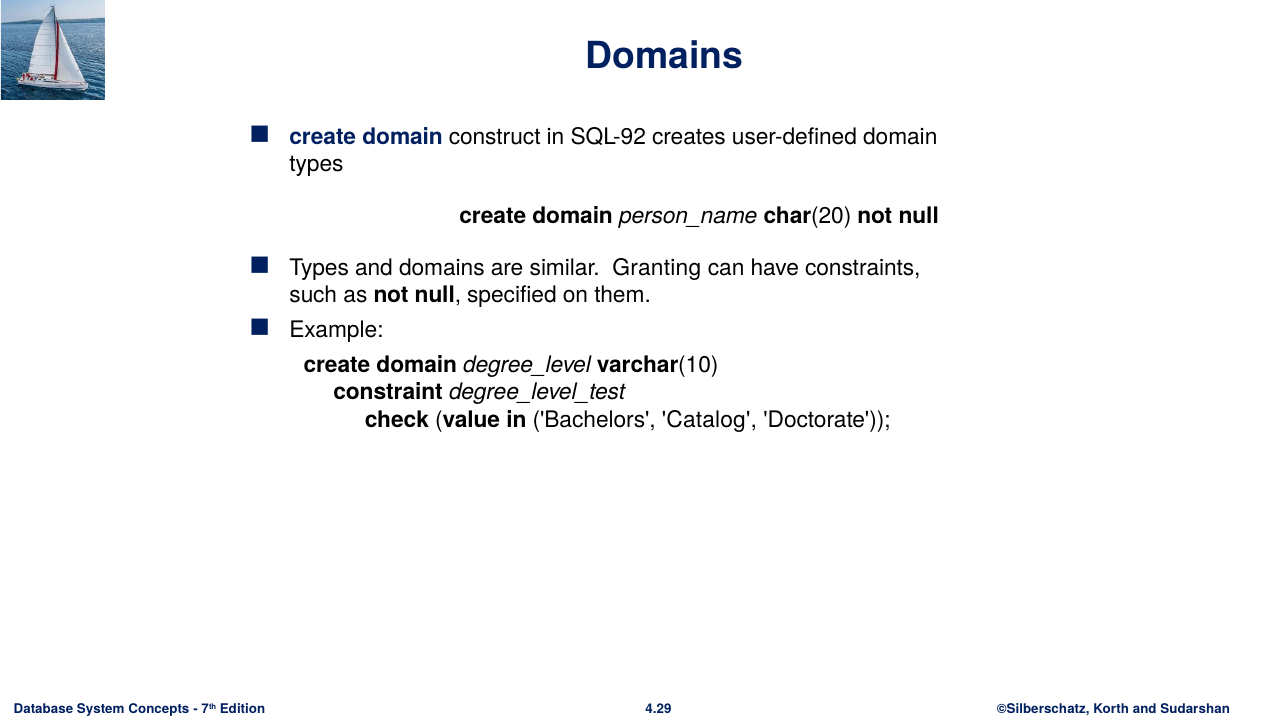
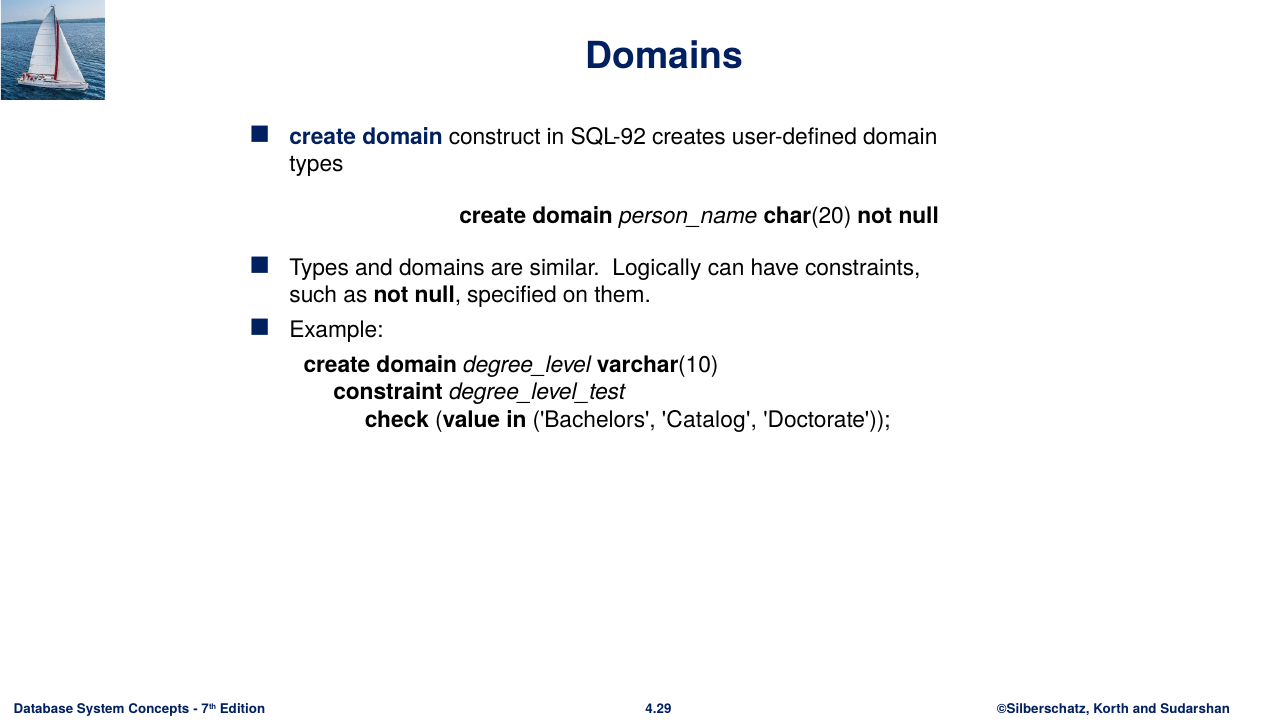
Granting: Granting -> Logically (657, 268)
